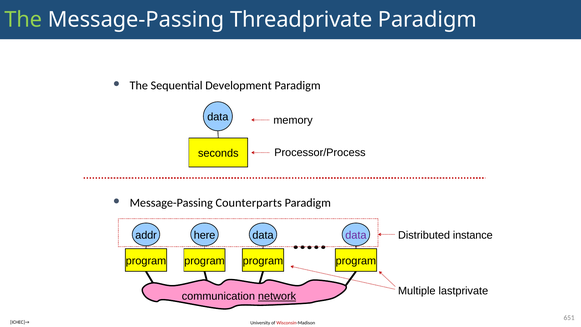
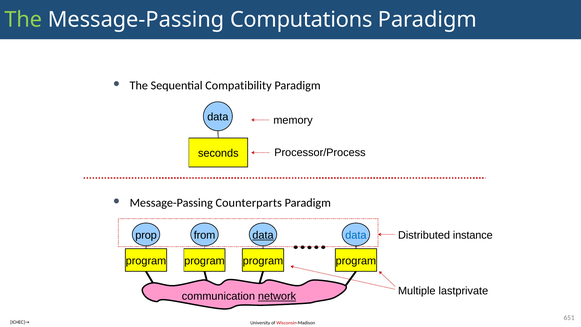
Threadprivate: Threadprivate -> Computations (301, 19)
Development: Development -> Compatibility (238, 86)
addr: addr -> prop (146, 235)
here: here -> from (205, 235)
data underline: none -> present (263, 235)
data colour: purple -> blue (356, 235)
